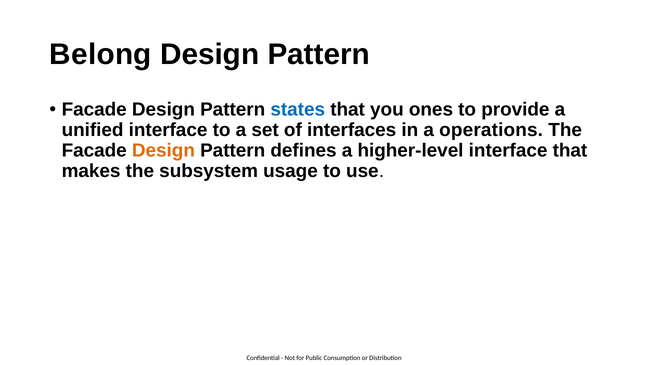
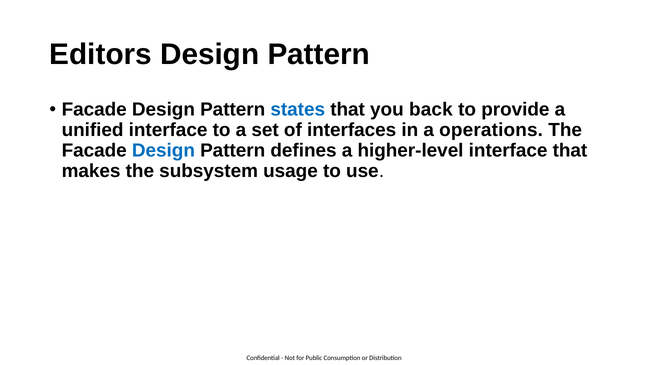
Belong: Belong -> Editors (101, 55)
ones: ones -> back (431, 110)
Design colour: orange -> blue (163, 151)
